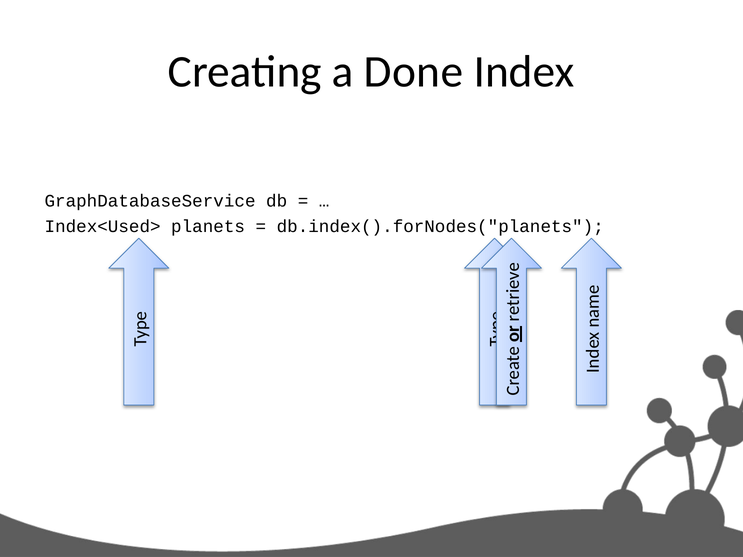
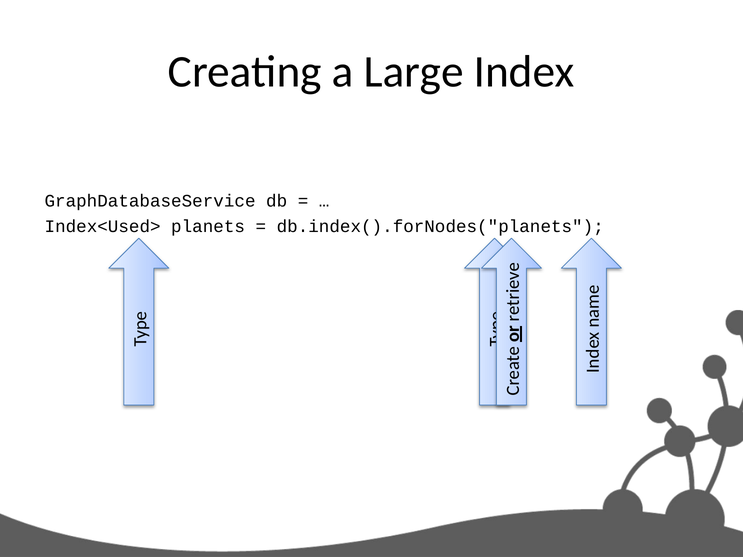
Done: Done -> Large (414, 72)
